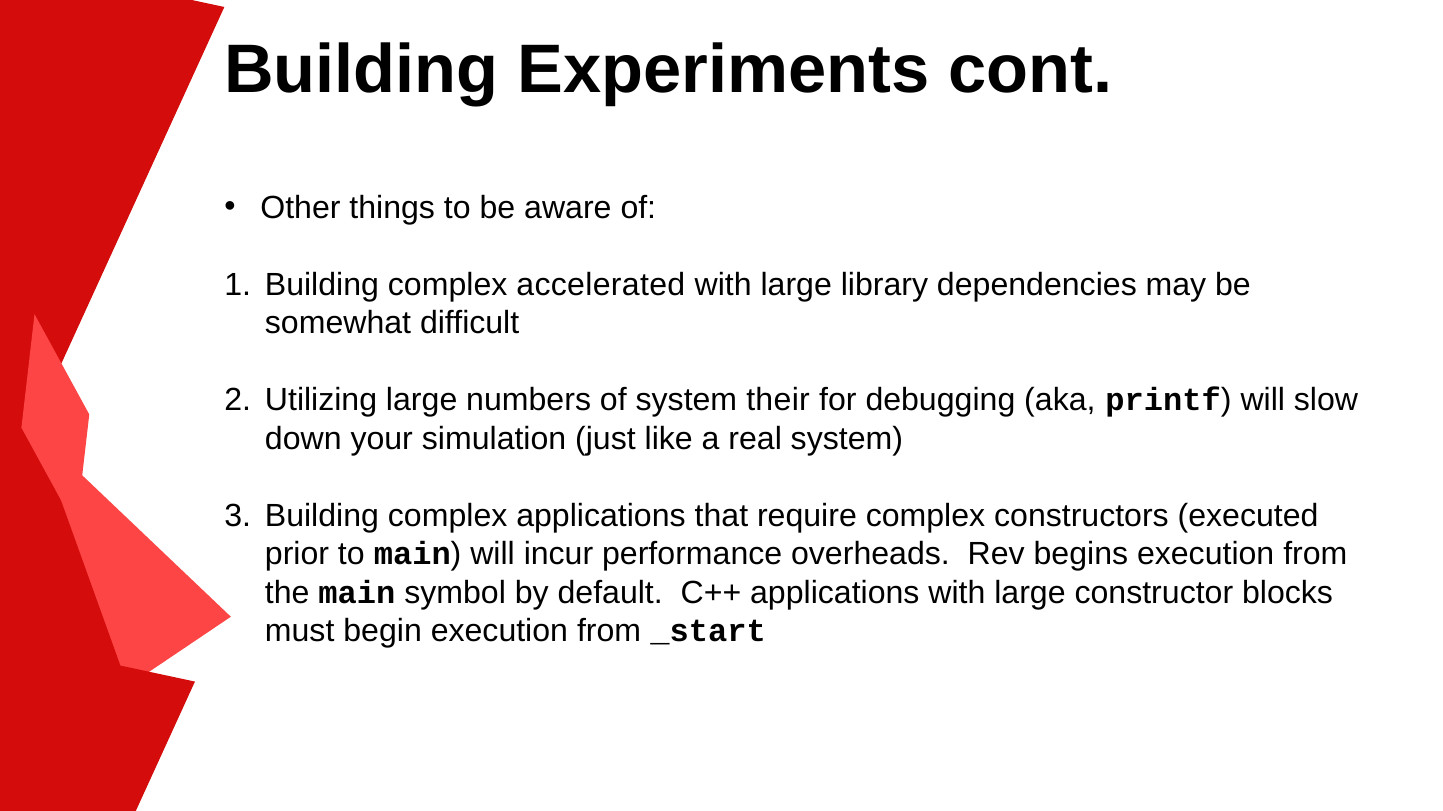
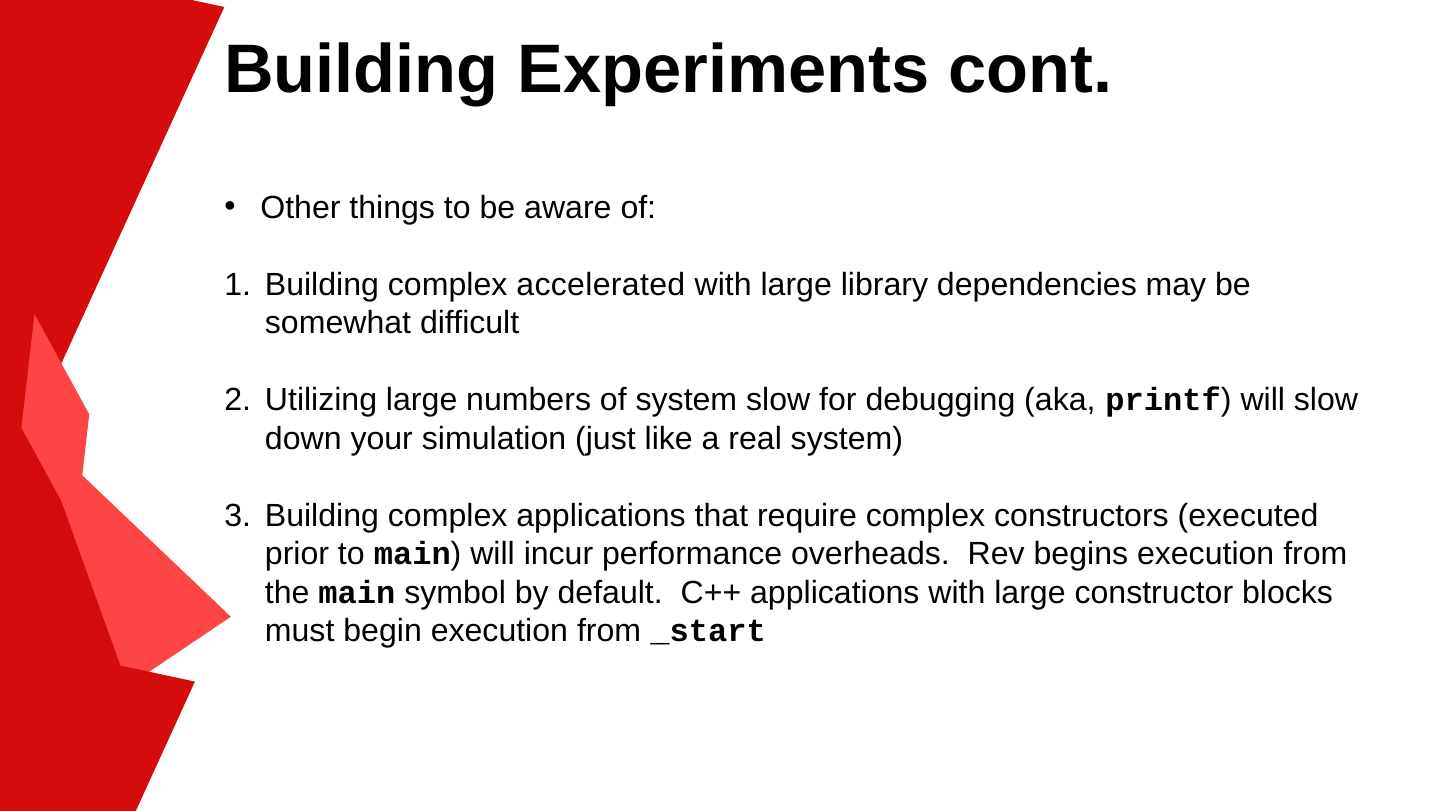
system their: their -> slow (778, 401)
